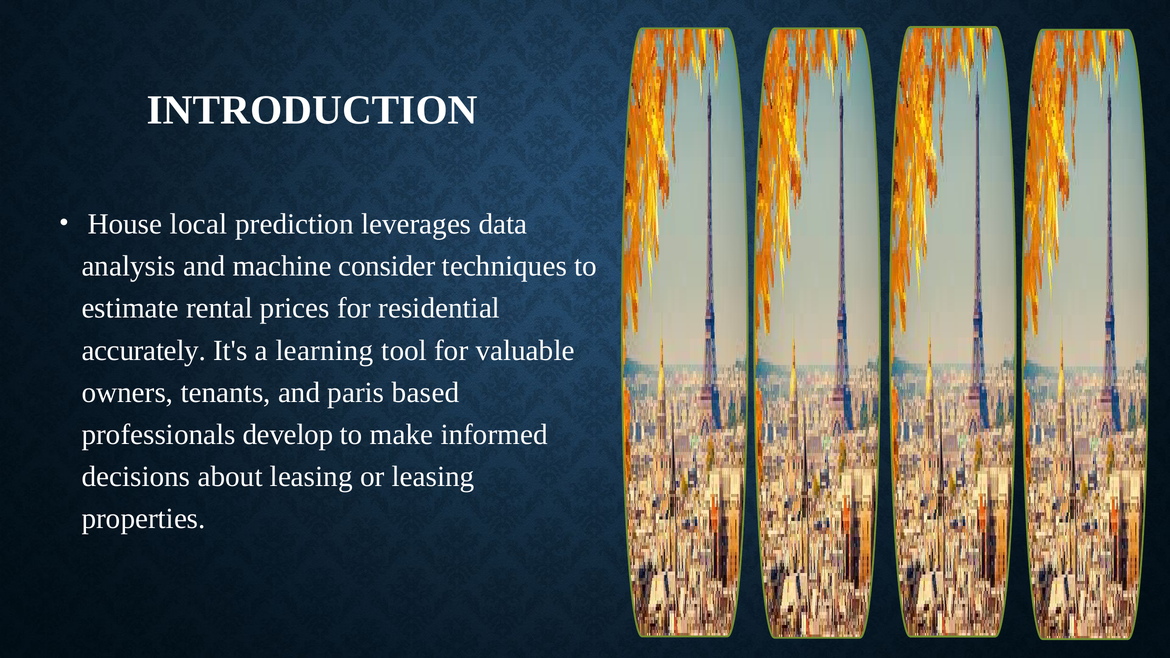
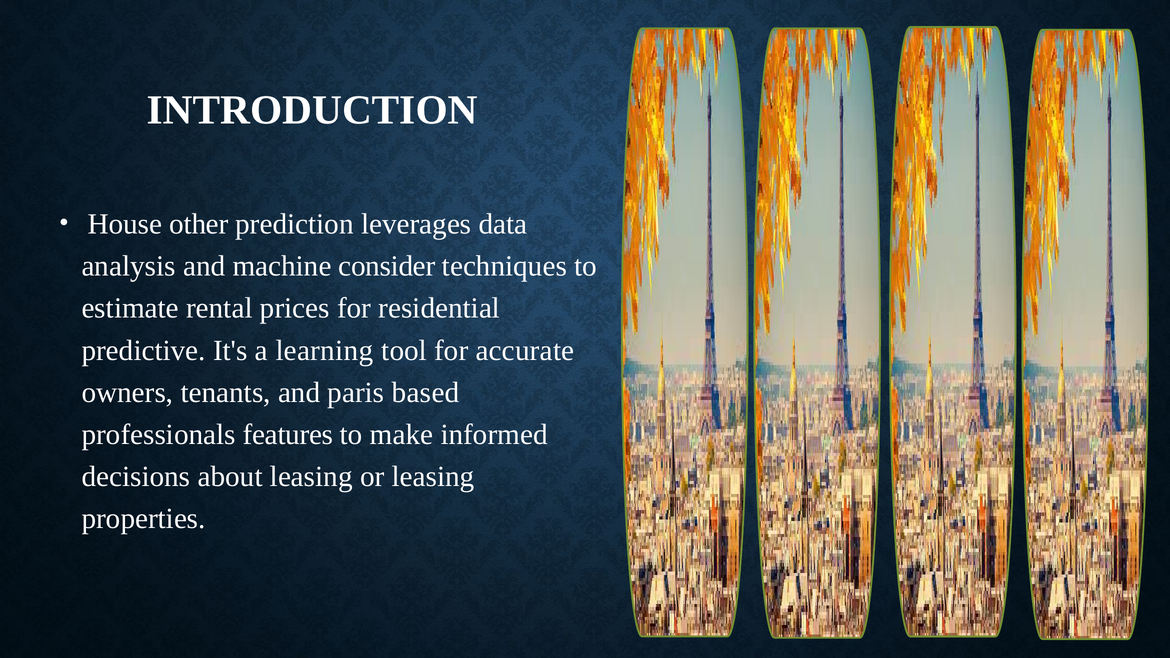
local: local -> other (199, 224)
accurately: accurately -> predictive (144, 350)
valuable: valuable -> accurate (525, 350)
develop: develop -> features (288, 435)
